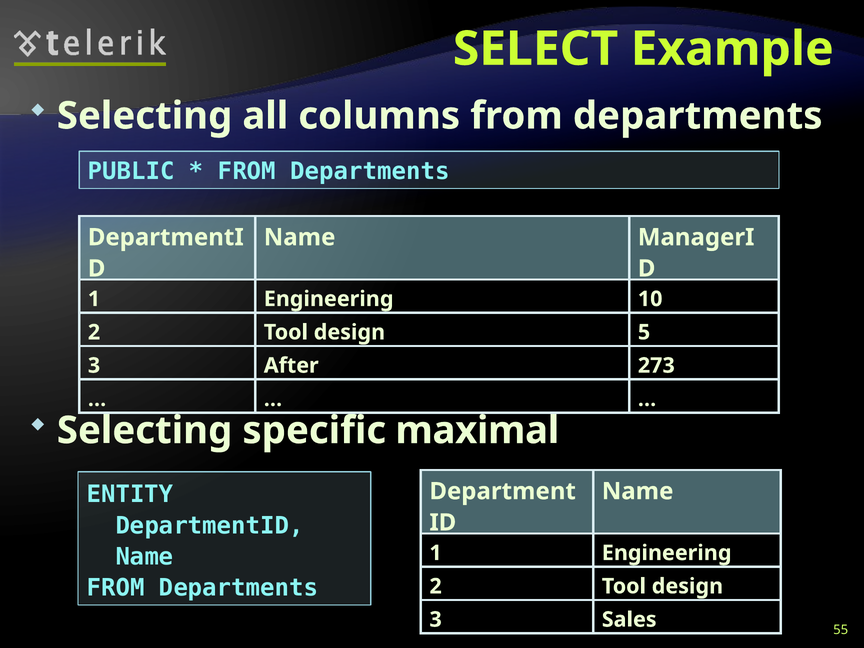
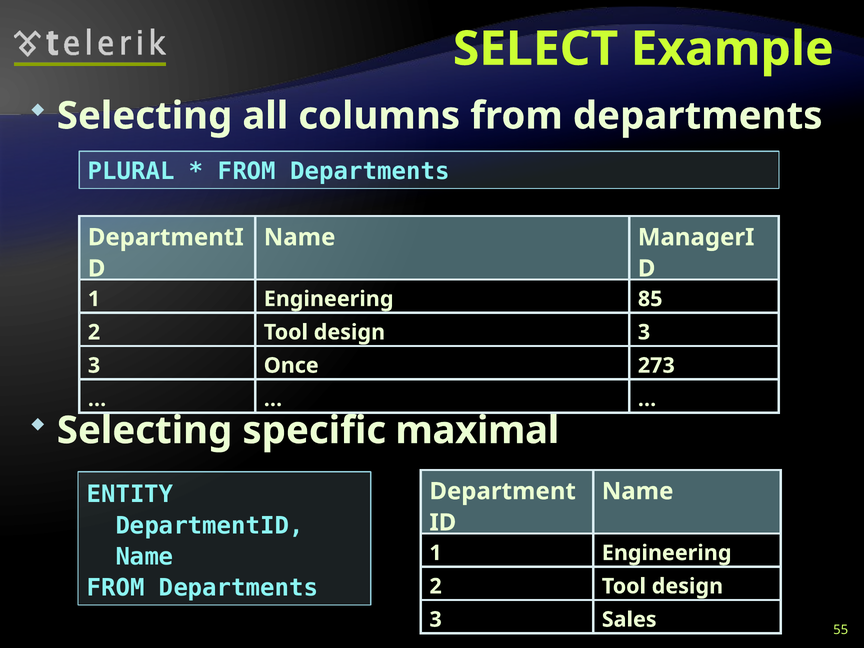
PUBLIC: PUBLIC -> PLURAL (131, 172)
10: 10 -> 85 (650, 299)
5: 5 -> 3 (644, 332)
After: After -> Once (291, 366)
